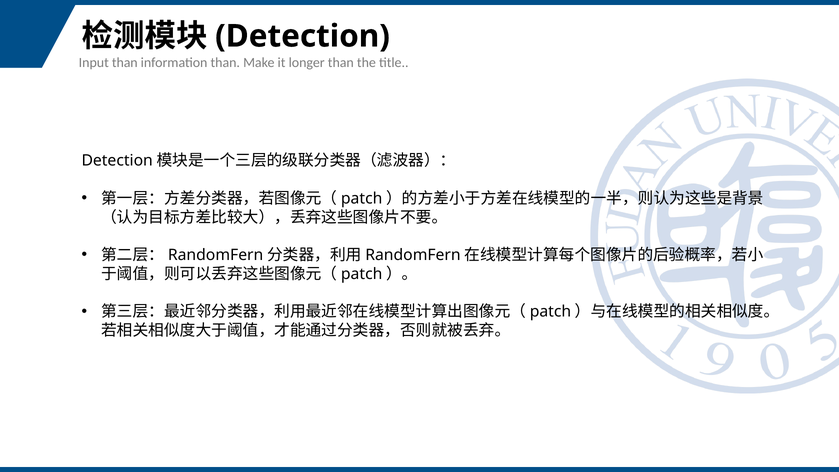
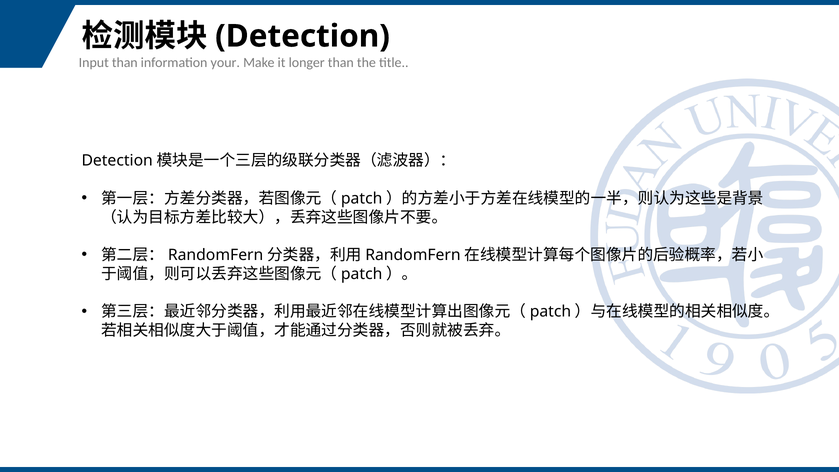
information than: than -> your (225, 63)
